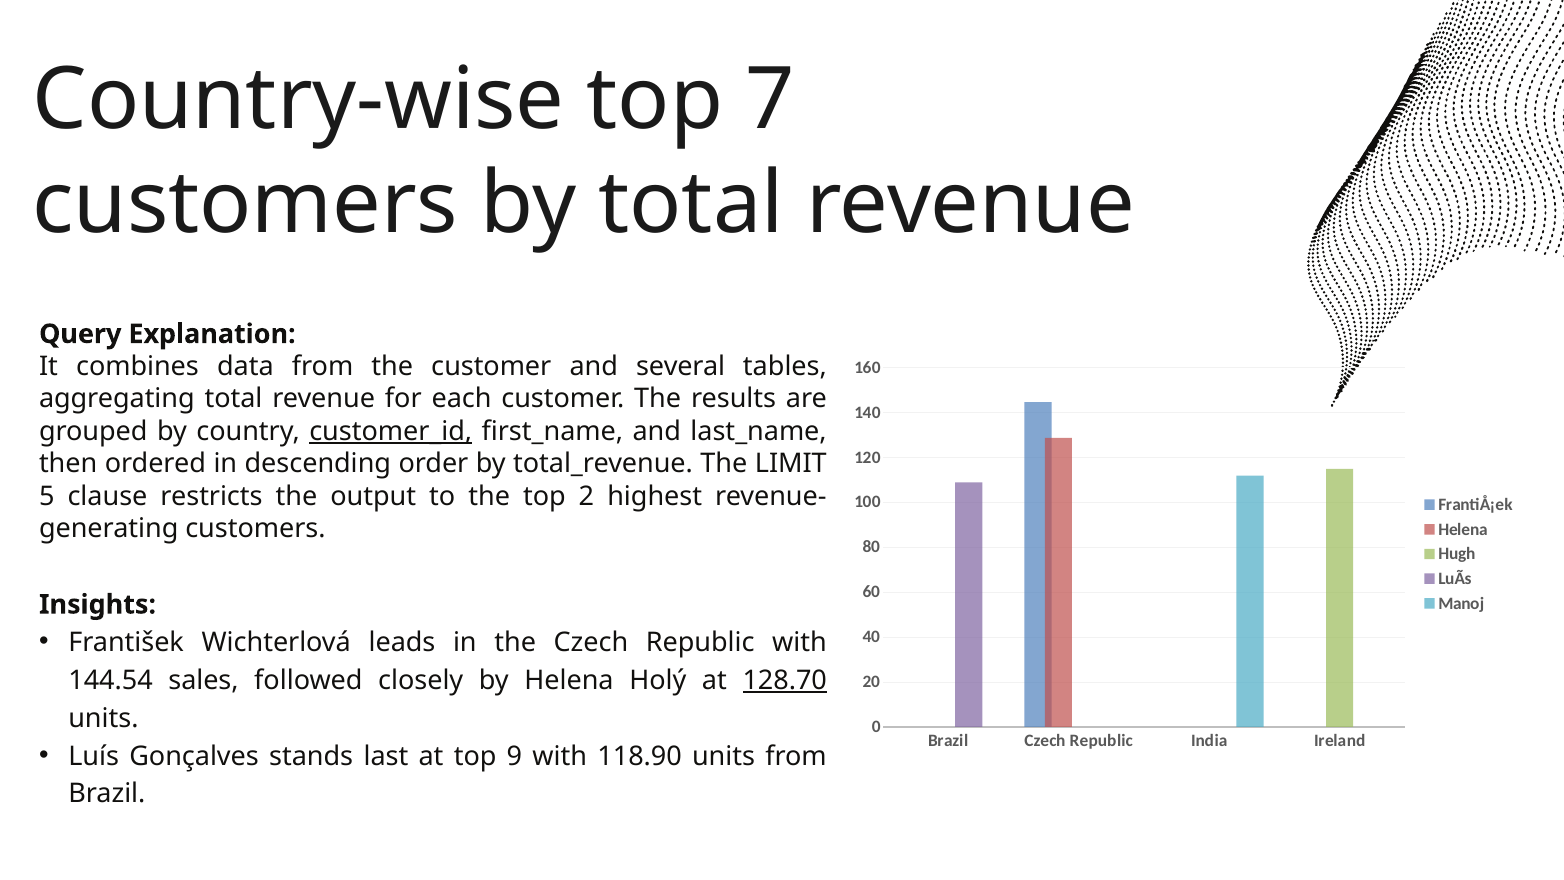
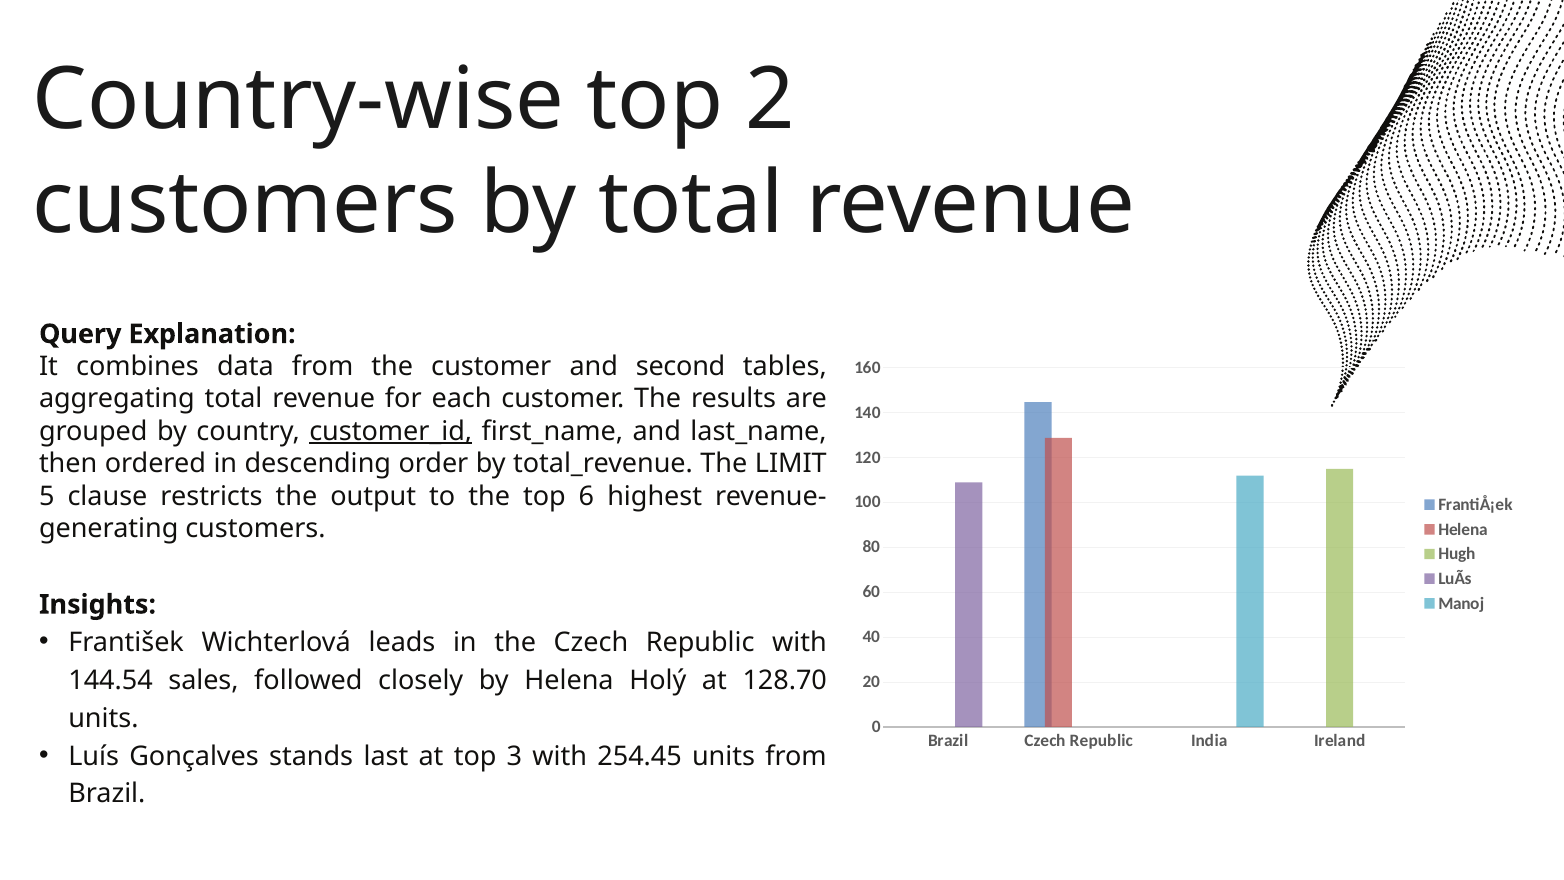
7: 7 -> 2 (770, 100)
several: several -> second (681, 366)
2: 2 -> 6 (586, 496)
128.70 underline: present -> none (785, 680)
9: 9 -> 3 (514, 756)
118.90: 118.90 -> 254.45 (640, 756)
